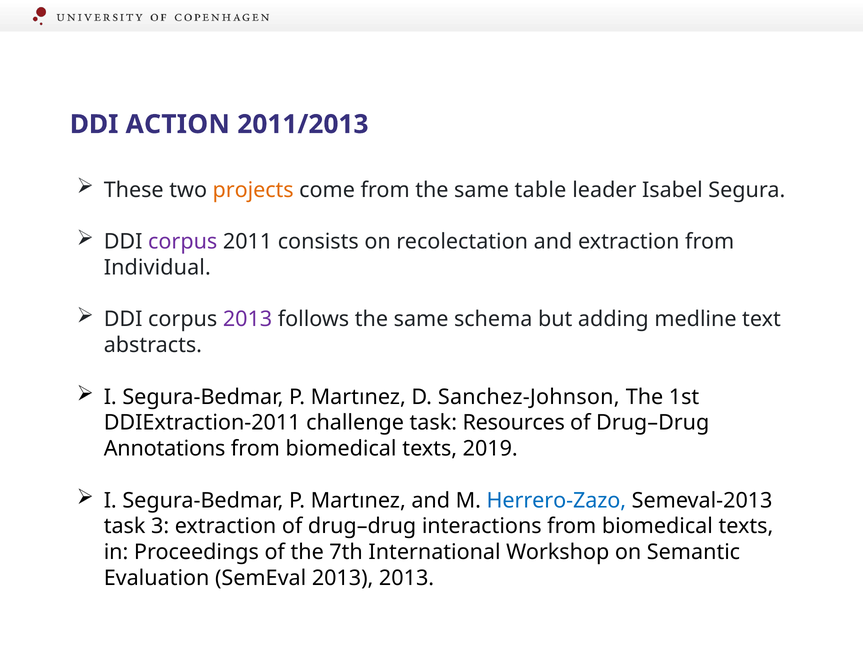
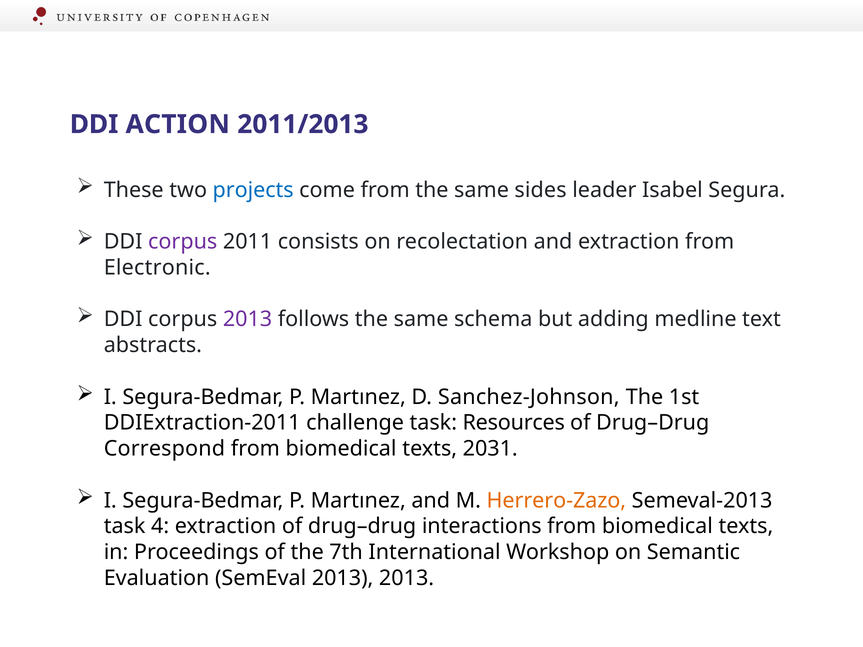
projects colour: orange -> blue (253, 190)
table: table -> sides (541, 190)
Individual: Individual -> Electronic (157, 268)
Annotations: Annotations -> Correspond (164, 449)
2019: 2019 -> 2031 (490, 449)
Herrero-Zazo colour: blue -> orange (556, 501)
3: 3 -> 4 (160, 527)
